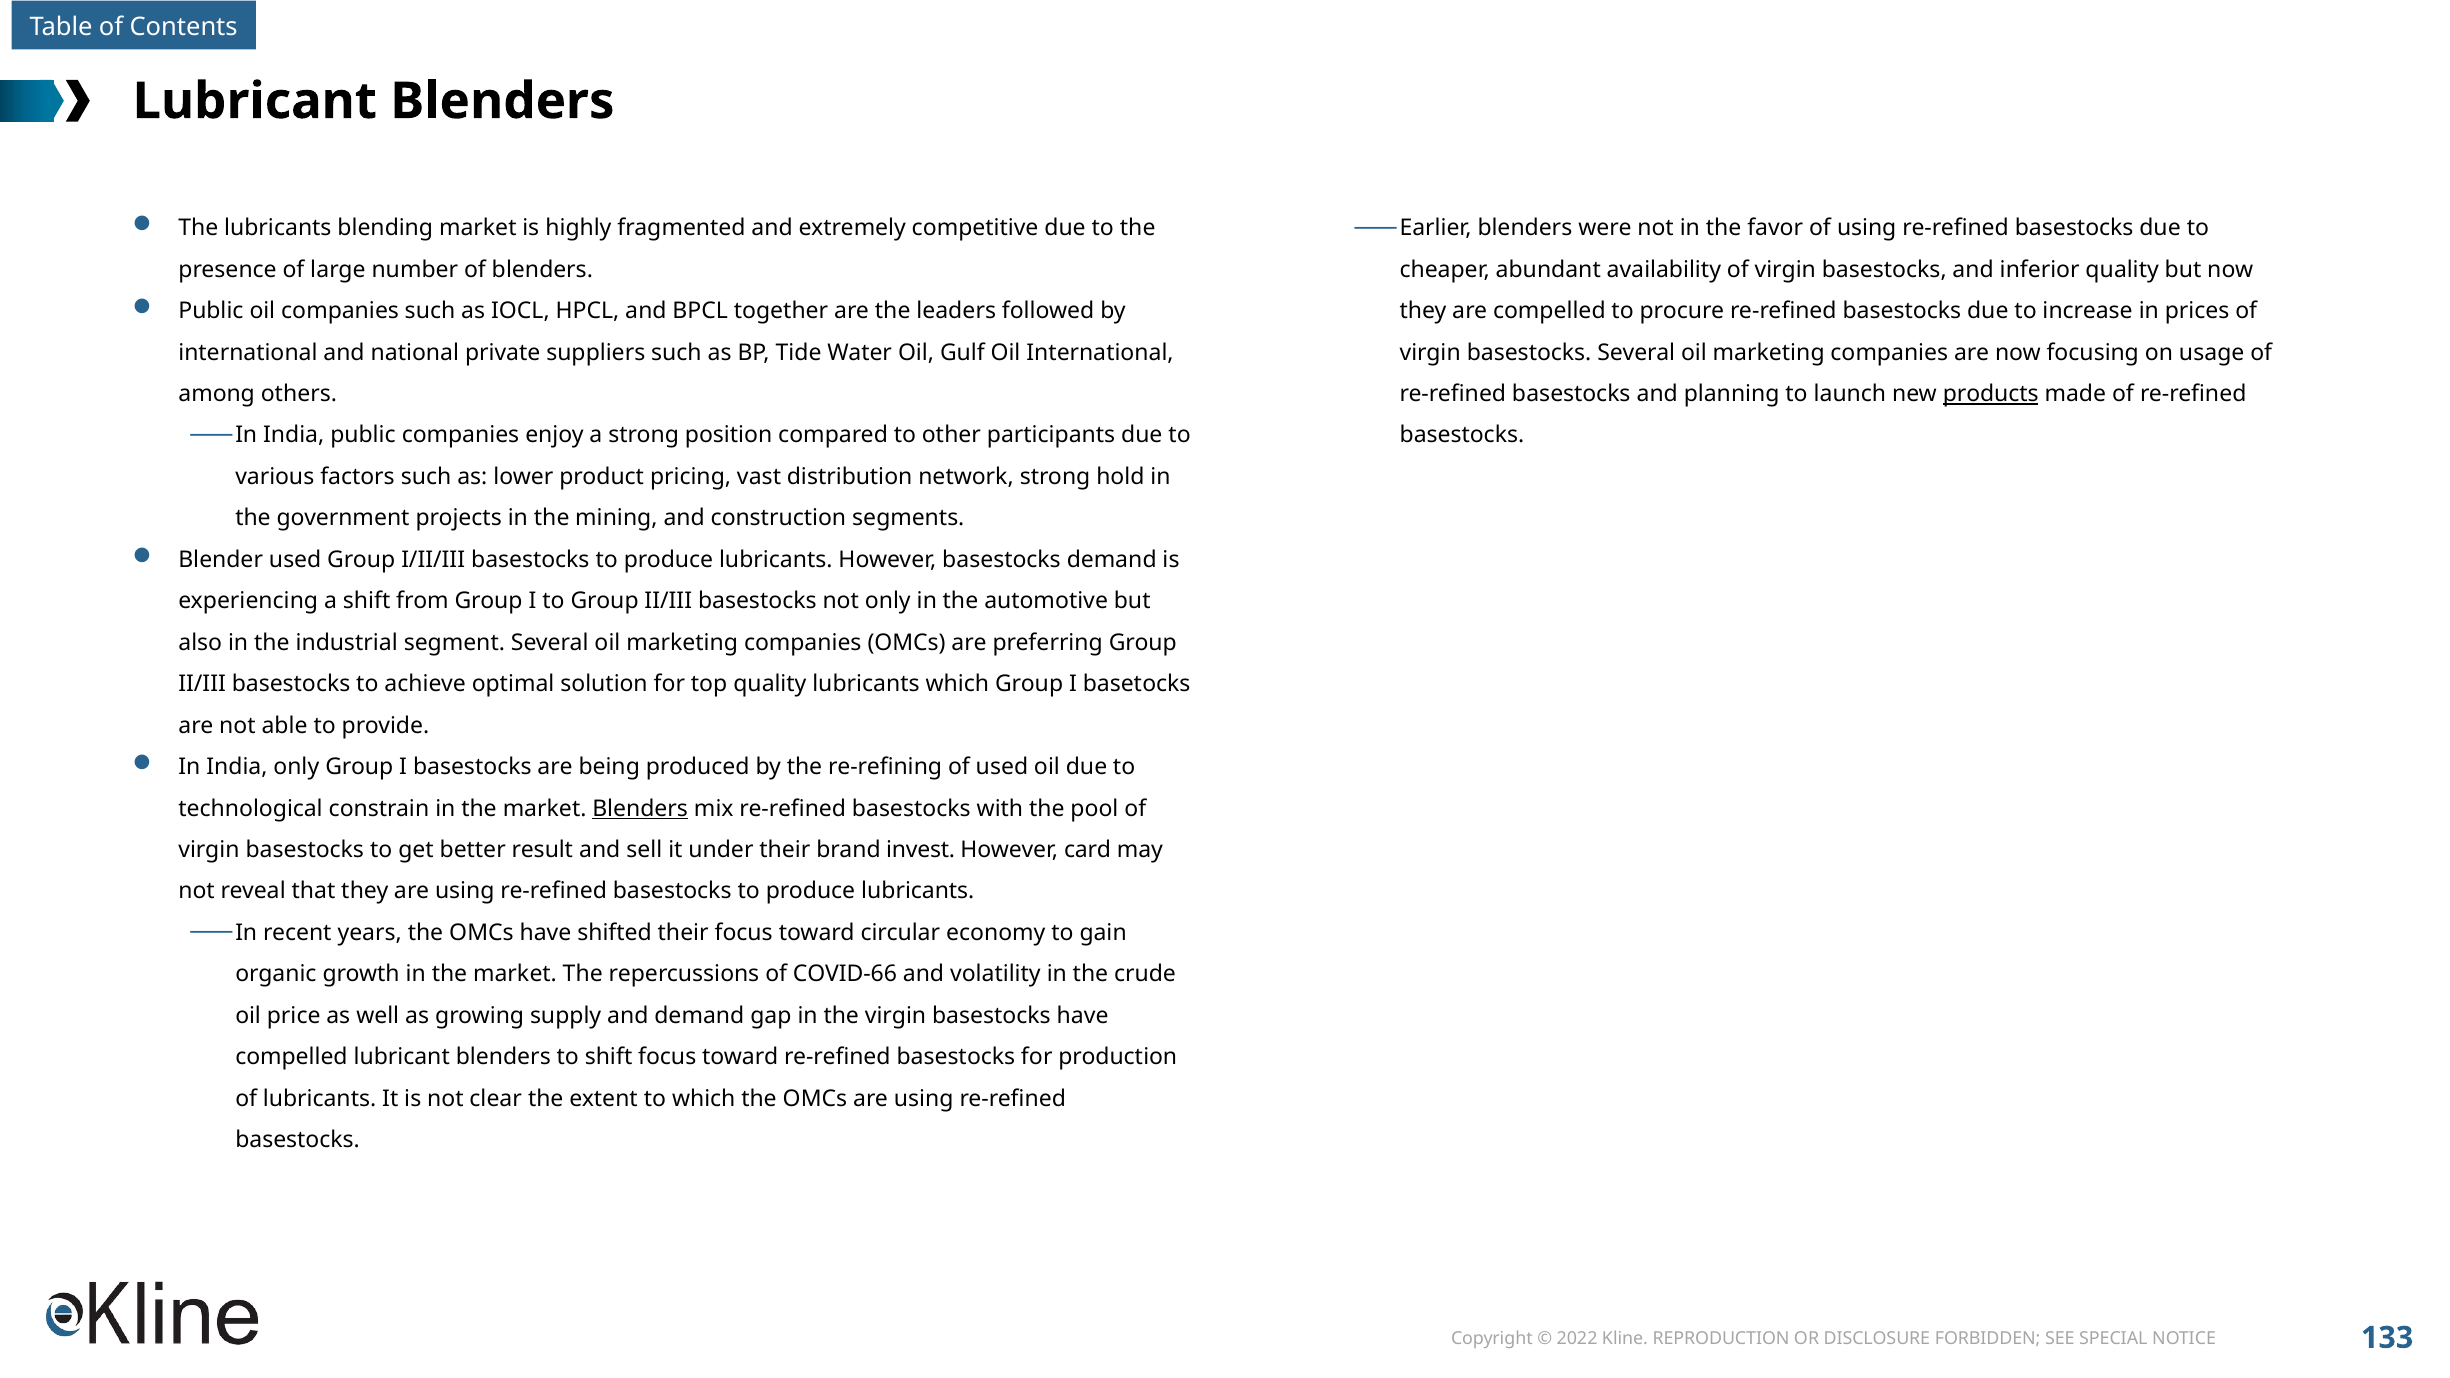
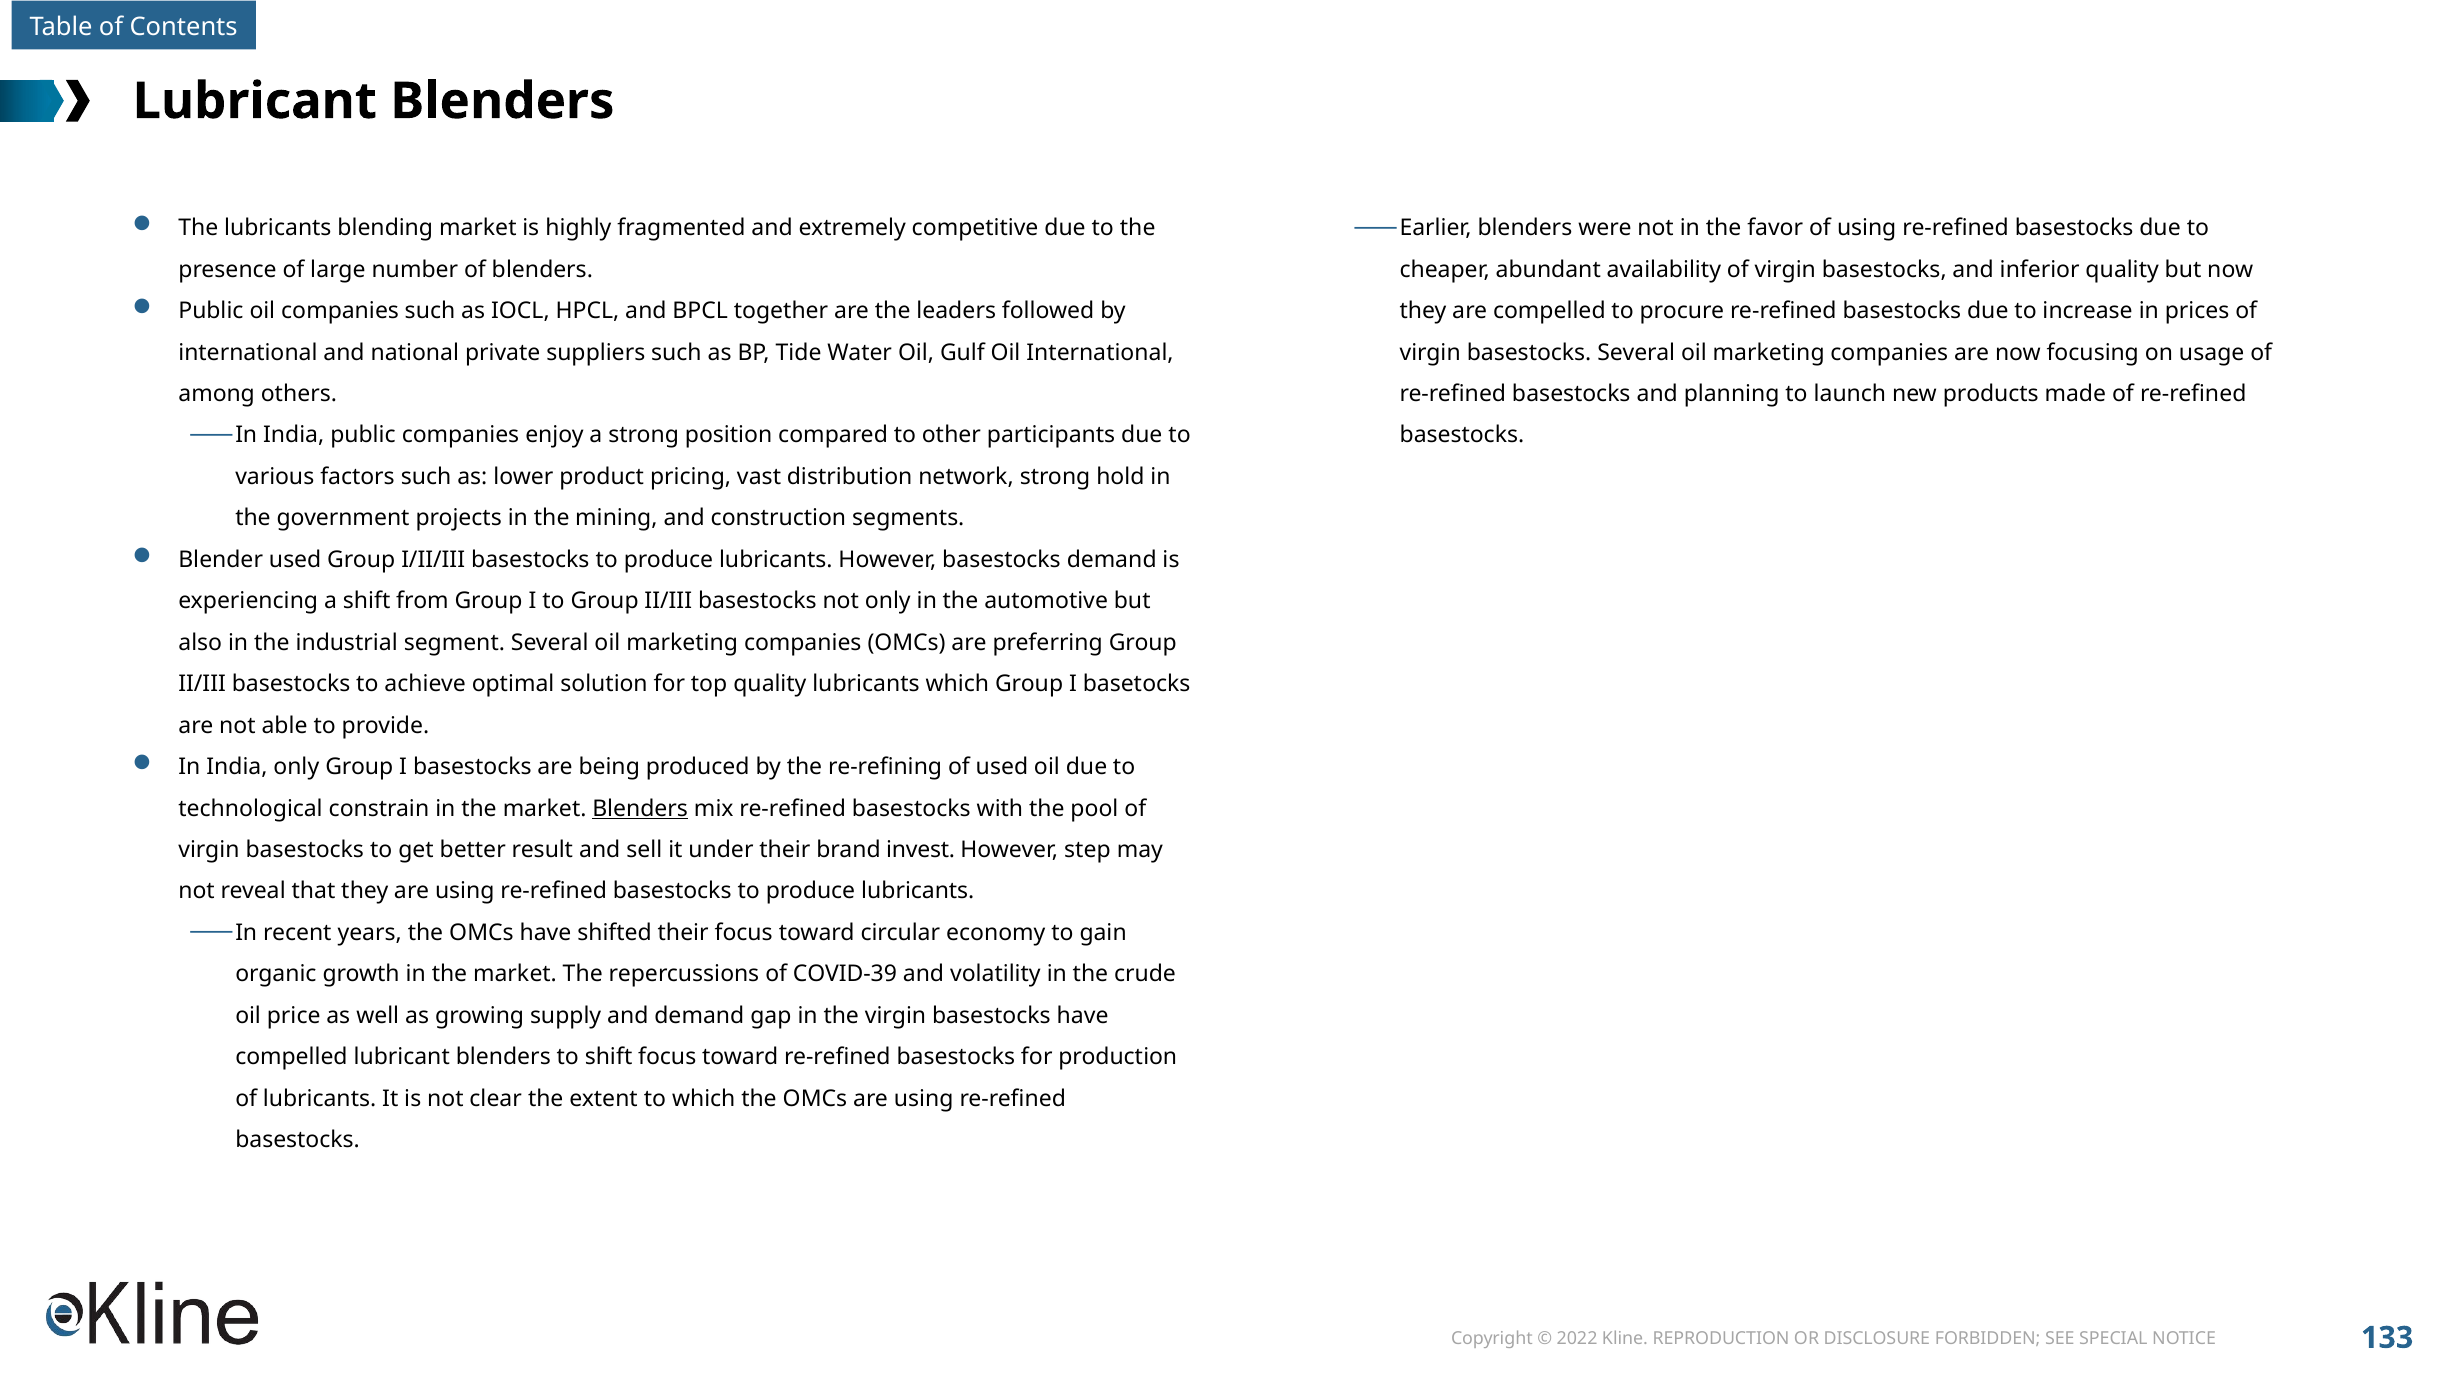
products underline: present -> none (1991, 394)
card: card -> step (1087, 850)
COVID-66: COVID-66 -> COVID-39 (845, 974)
